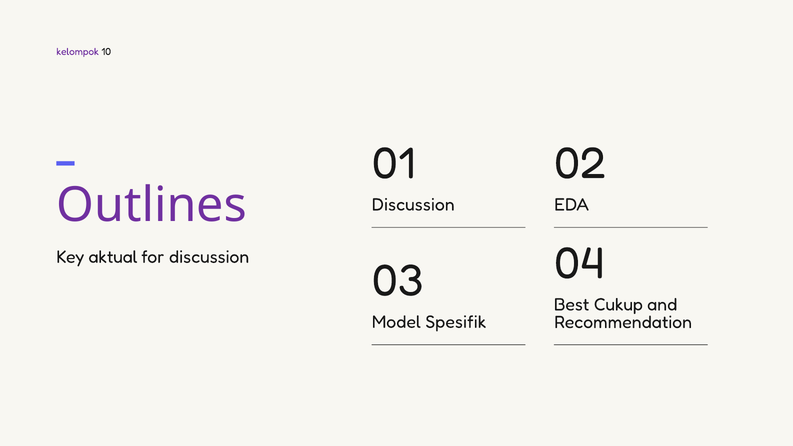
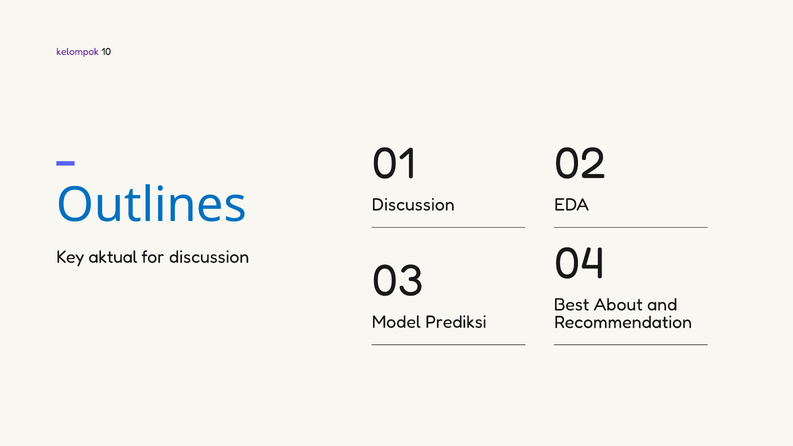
Outlines colour: purple -> blue (152, 205)
Cukup: Cukup -> About (618, 305)
Spesifik: Spesifik -> Prediksi (456, 322)
